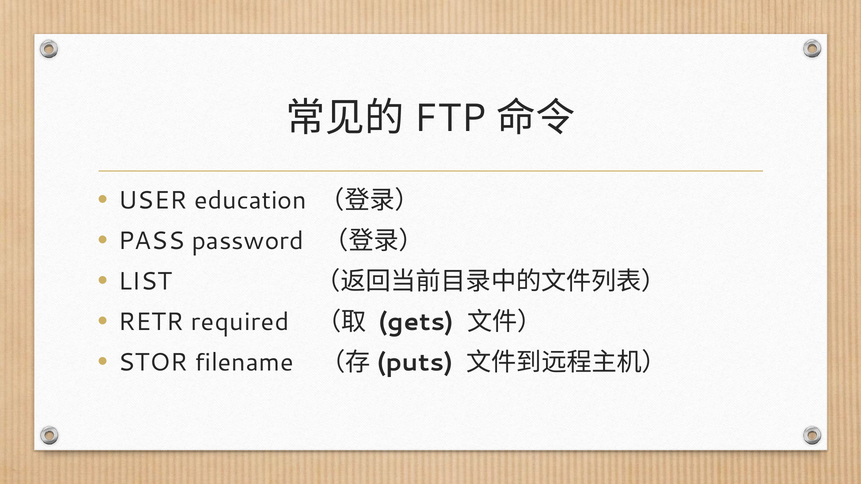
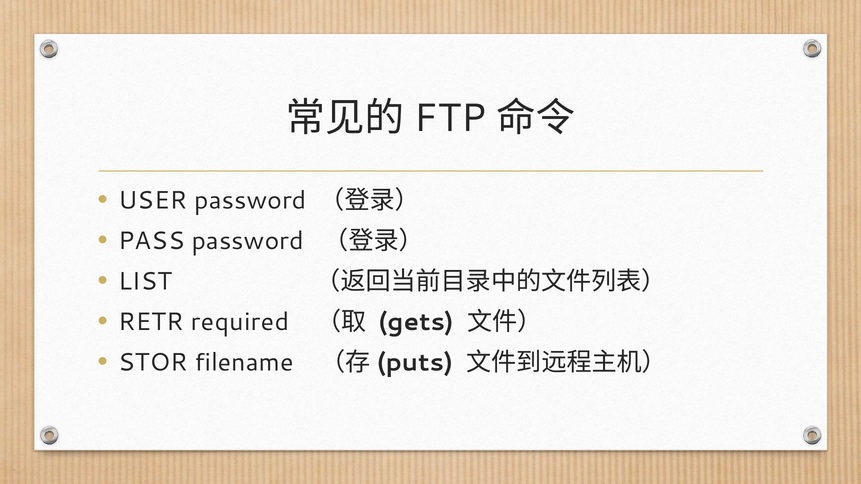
USER education: education -> password (250, 201)
